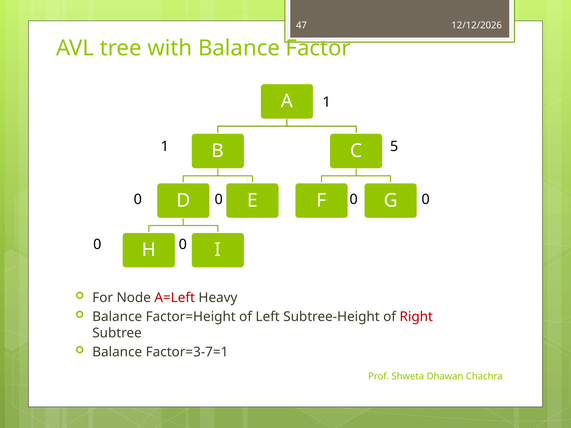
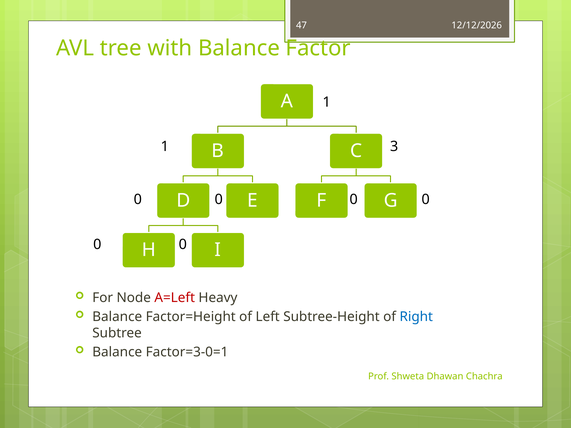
5: 5 -> 3 (394, 147)
Right colour: red -> blue (416, 317)
Factor=3-7=1: Factor=3-7=1 -> Factor=3-0=1 (187, 352)
